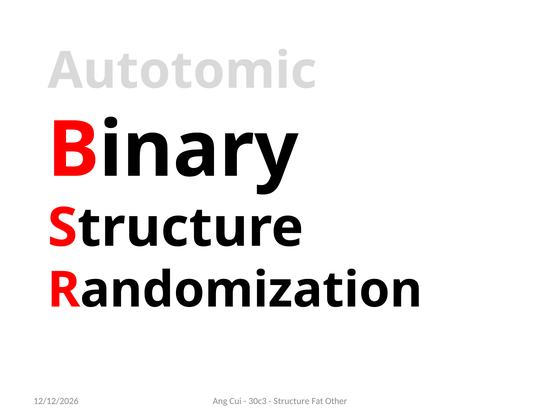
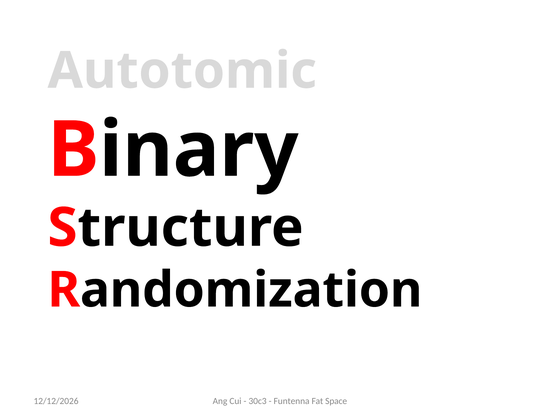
Structure: Structure -> Funtenna (292, 401)
Other: Other -> Space (336, 401)
